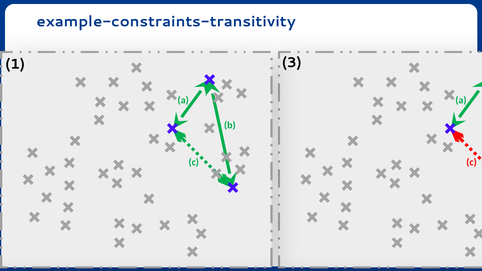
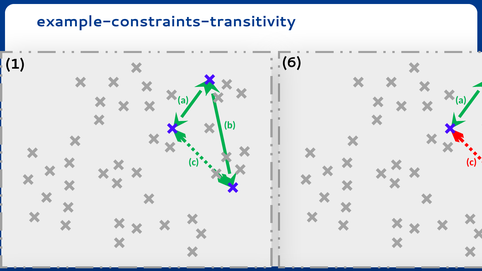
3: 3 -> 6 (292, 62)
